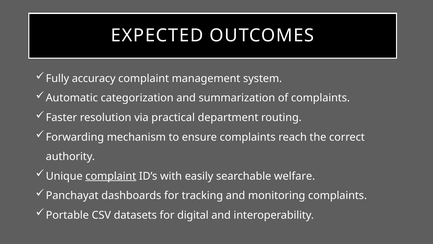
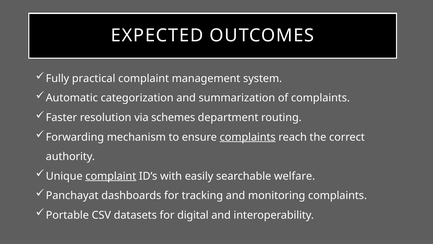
accuracy: accuracy -> practical (94, 78)
practical: practical -> schemes (173, 117)
complaints underline: none -> present (248, 137)
